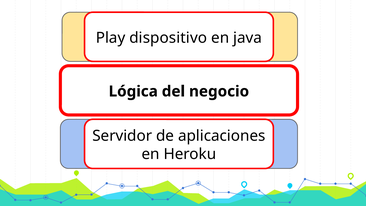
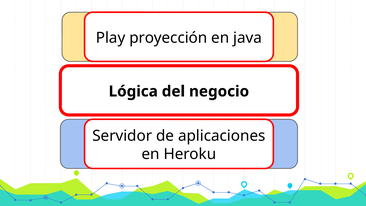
dispositivo: dispositivo -> proyección (168, 38)
